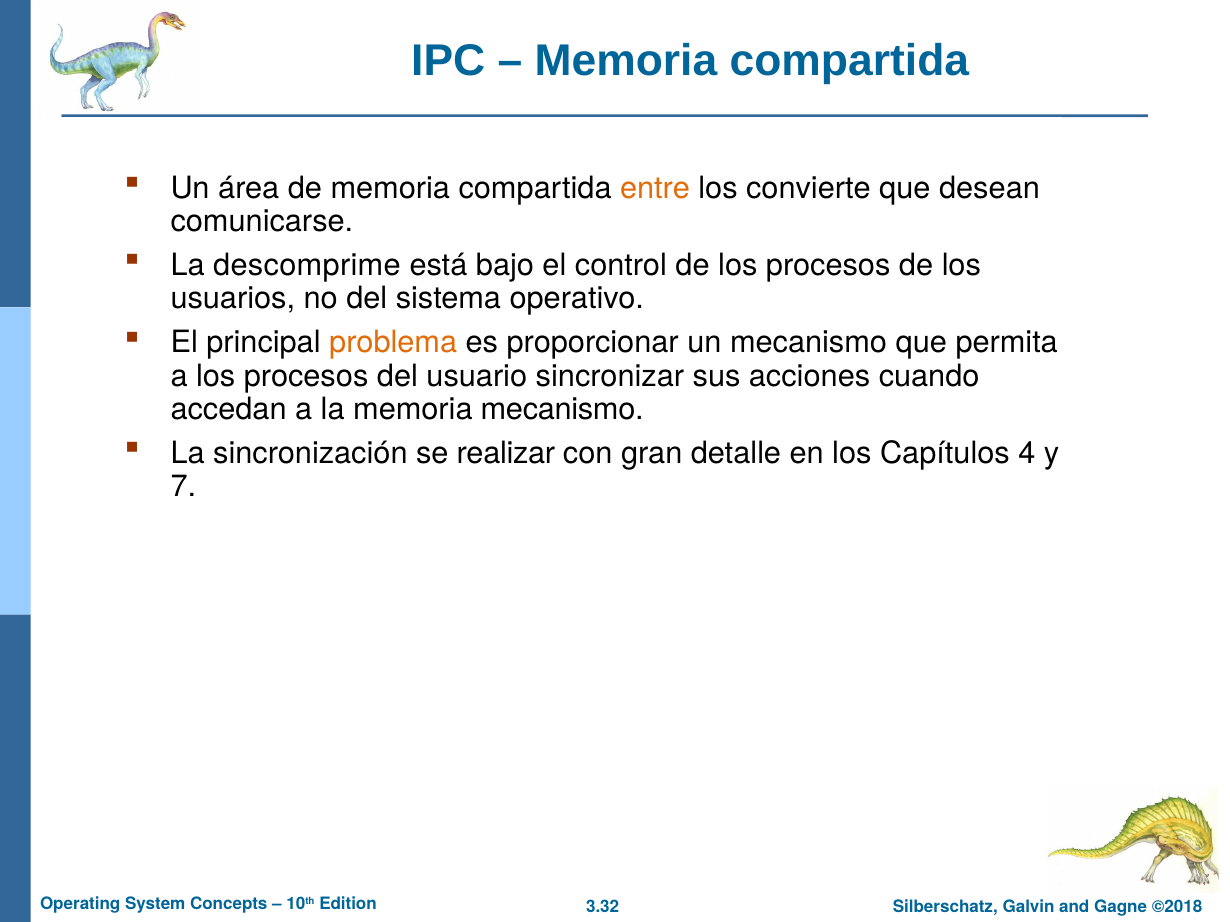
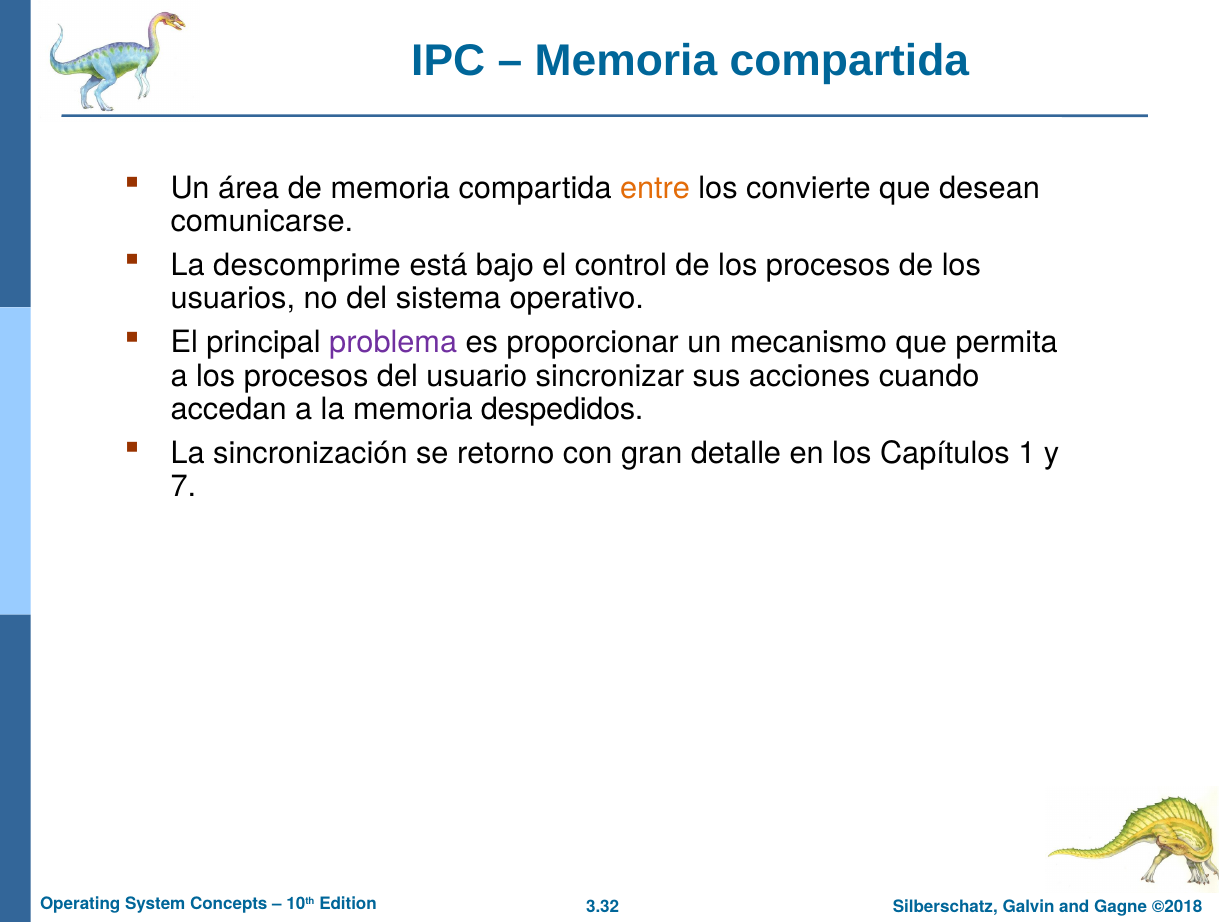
problema colour: orange -> purple (393, 343)
memoria mecanismo: mecanismo -> despedidos (562, 409)
realizar: realizar -> retorno (506, 453)
4: 4 -> 1 (1027, 453)
